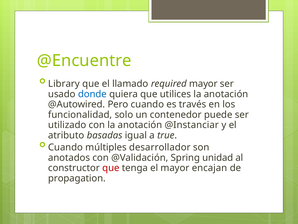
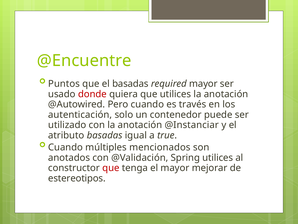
Library: Library -> Puntos (64, 84)
el llamado: llamado -> basadas (130, 84)
donde colour: blue -> red (92, 94)
funcionalidad: funcionalidad -> autenticación (80, 114)
desarrollador: desarrollador -> mencionados (160, 147)
Spring unidad: unidad -> utilices (218, 157)
encajan: encajan -> mejorar (210, 168)
propagation: propagation -> estereotipos (77, 178)
